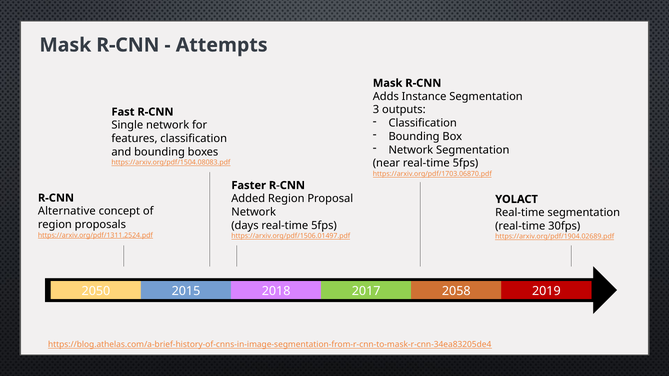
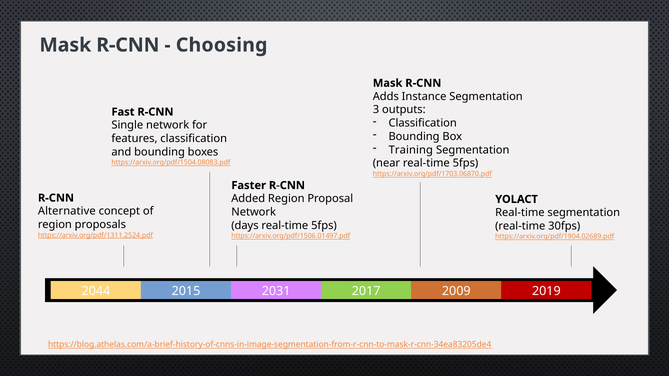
Attempts: Attempts -> Choosing (222, 45)
Network: Network -> Training (411, 150)
2050: 2050 -> 2044 (96, 291)
2018: 2018 -> 2031 (276, 291)
2058: 2058 -> 2009 (456, 291)
